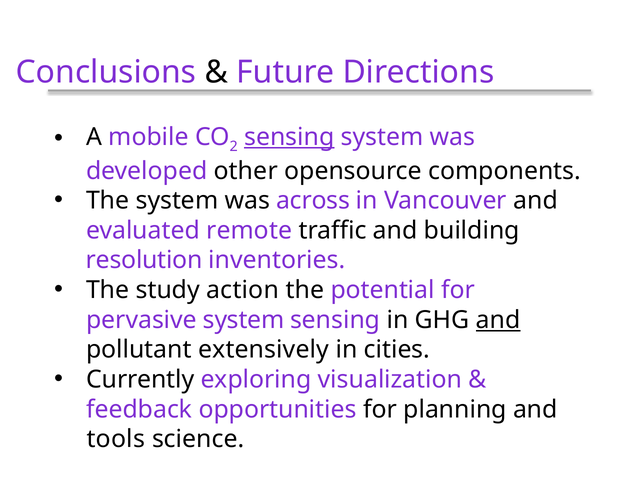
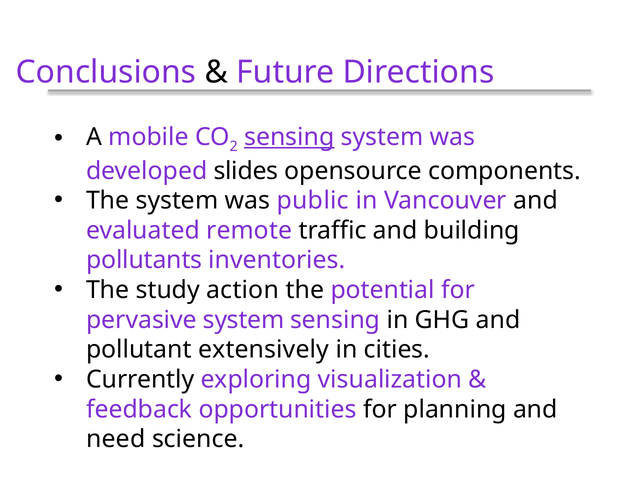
other: other -> slides (246, 171)
across: across -> public (313, 201)
resolution: resolution -> pollutants (144, 260)
and underline: present -> none (498, 320)
tools: tools -> need (116, 439)
